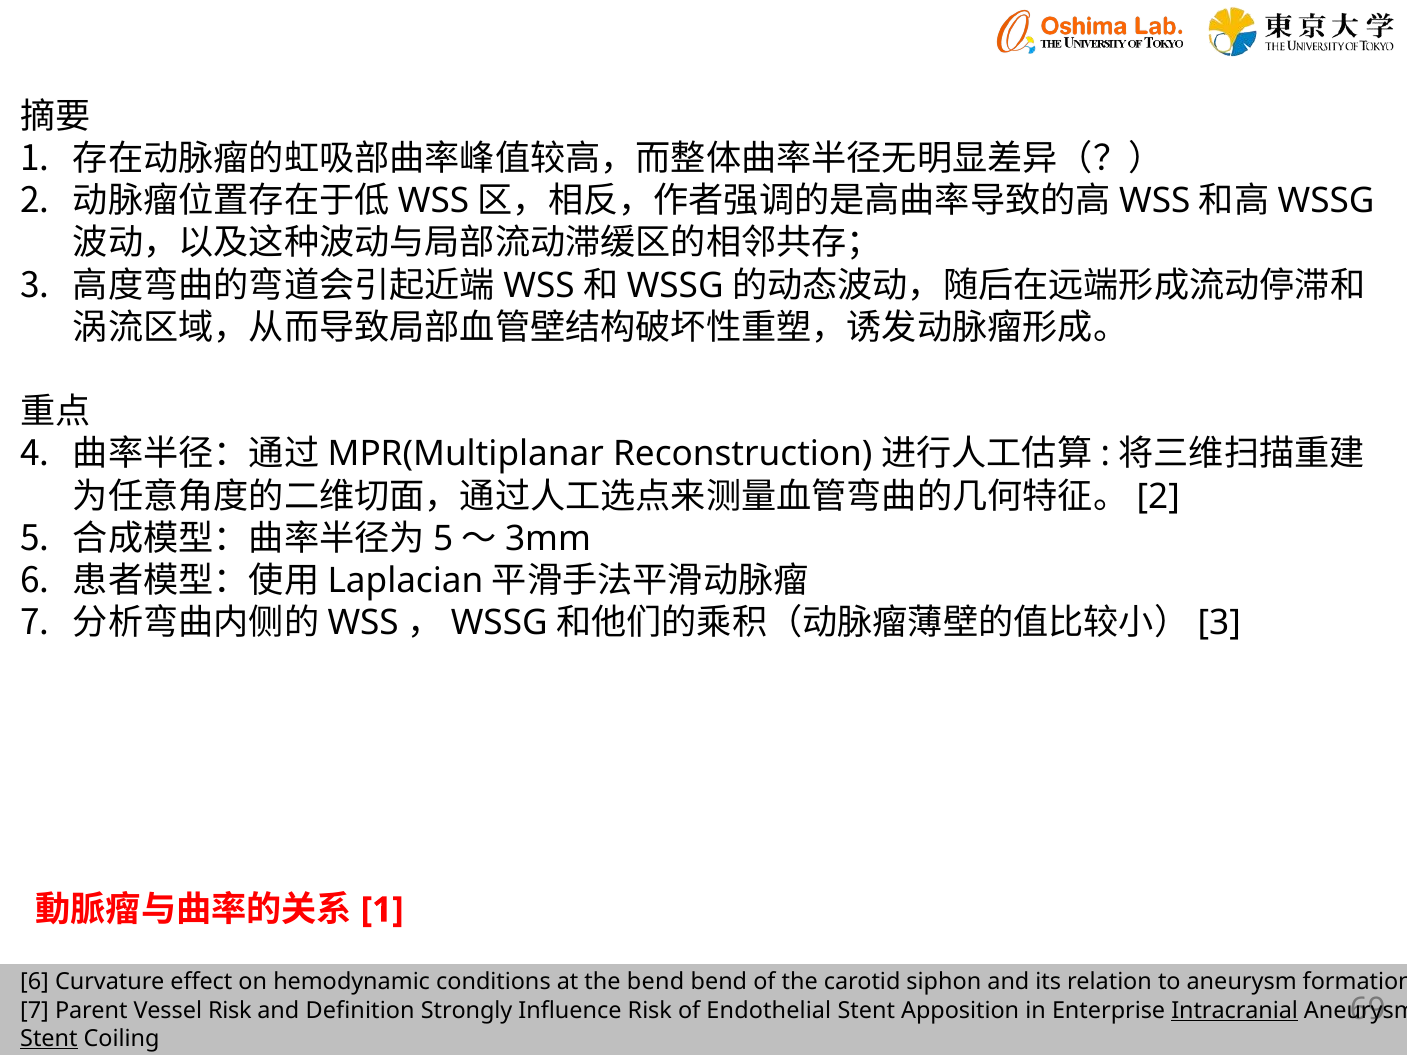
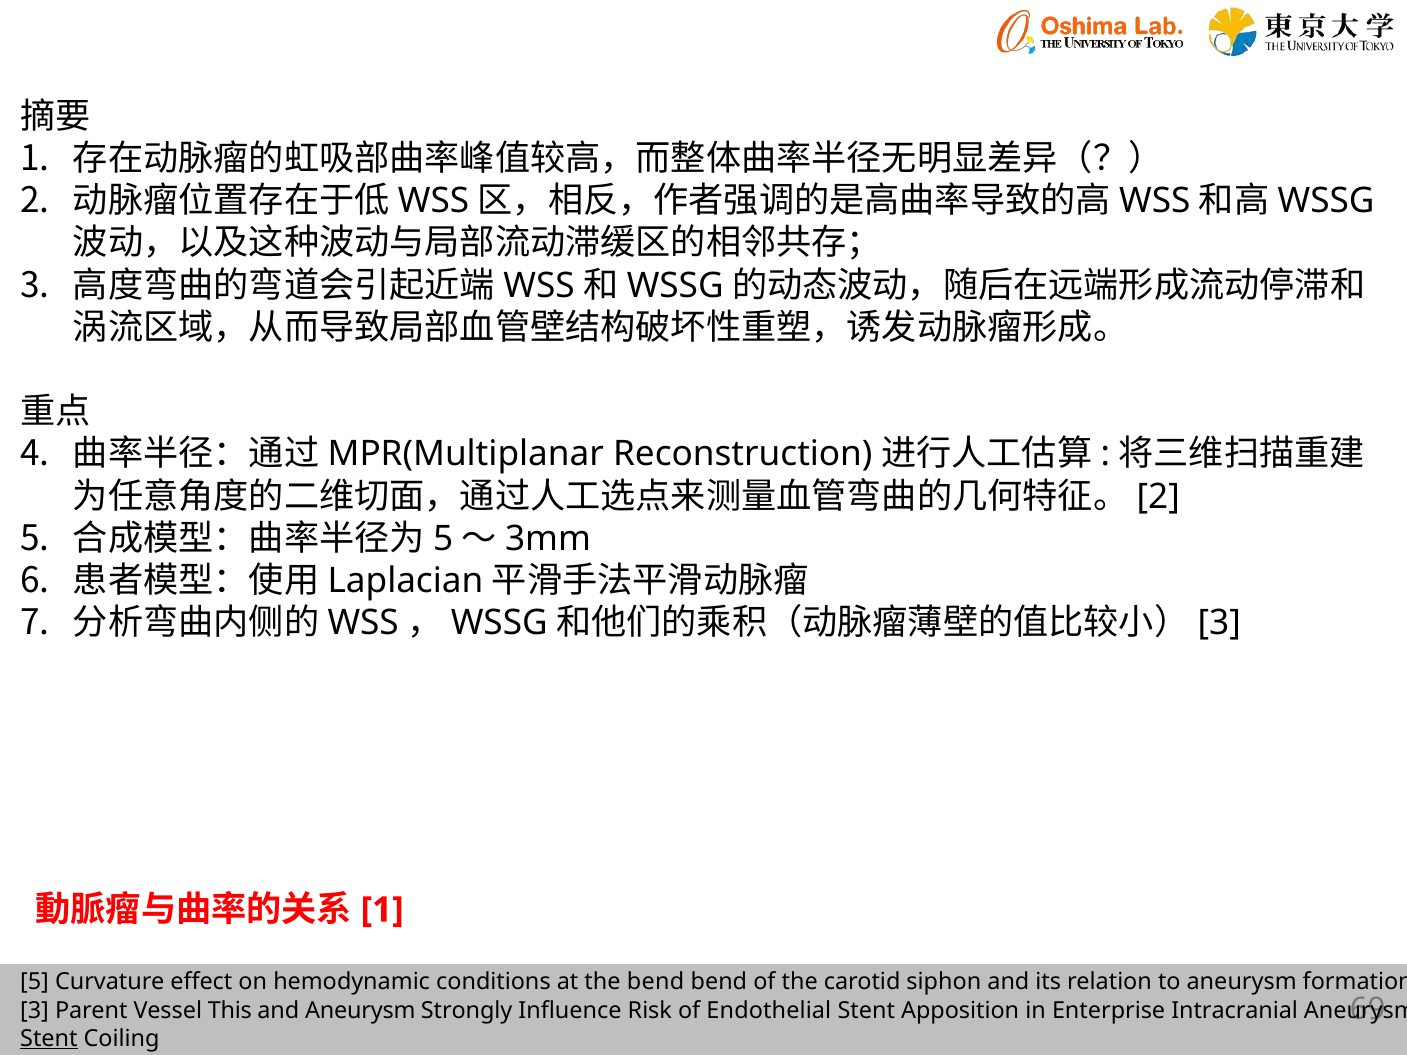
6: 6 -> 5 (35, 982)
7: 7 -> 3 (35, 1011)
Vessel Risk: Risk -> This (230, 1011)
and Definition: Definition -> Aneurysm (360, 1011)
Intracranial underline: present -> none (1235, 1011)
